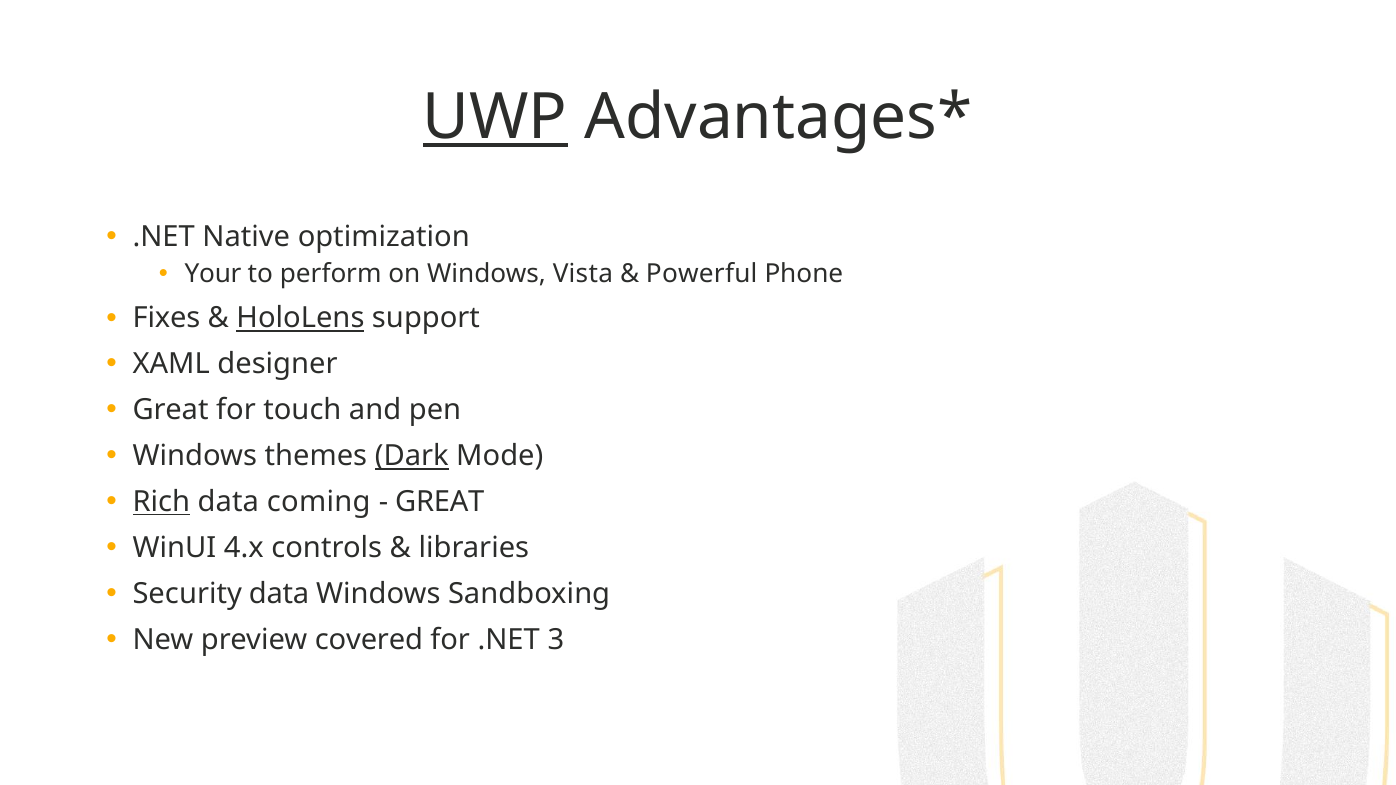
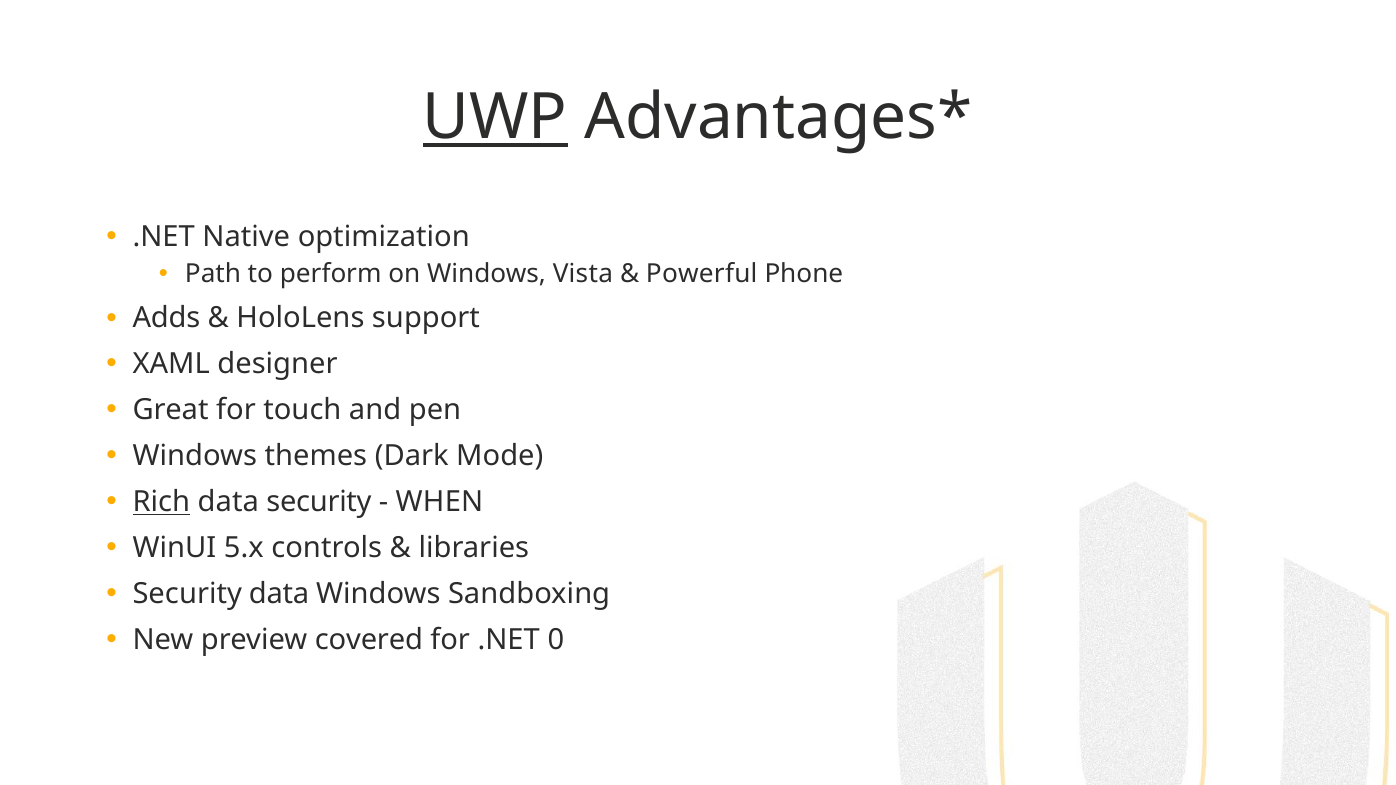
Your: Your -> Path (213, 274)
Fixes: Fixes -> Adds (166, 318)
HoloLens underline: present -> none (300, 318)
Dark underline: present -> none (412, 456)
data coming: coming -> security (319, 502)
GREAT: GREAT -> WHEN (440, 502)
4.x: 4.x -> 5.x (244, 548)
3: 3 -> 0 (556, 640)
